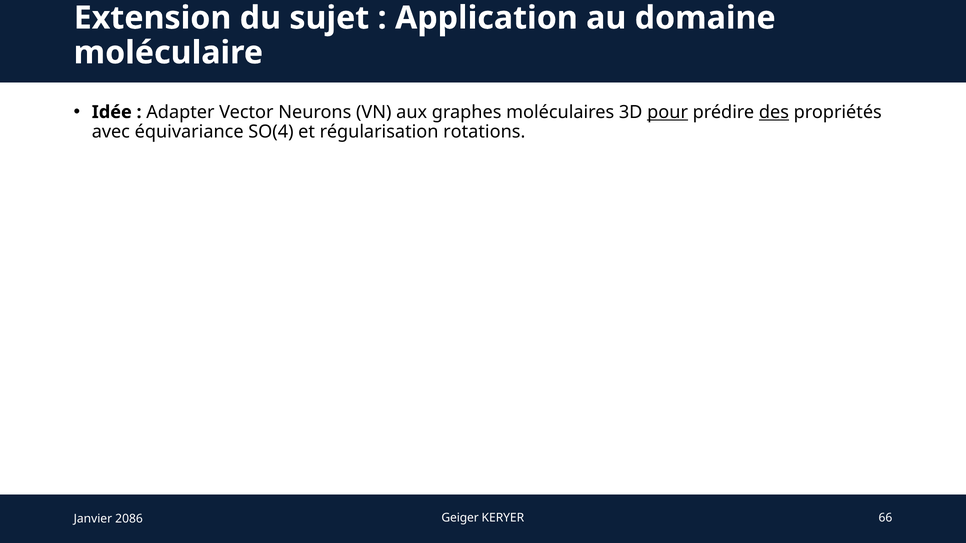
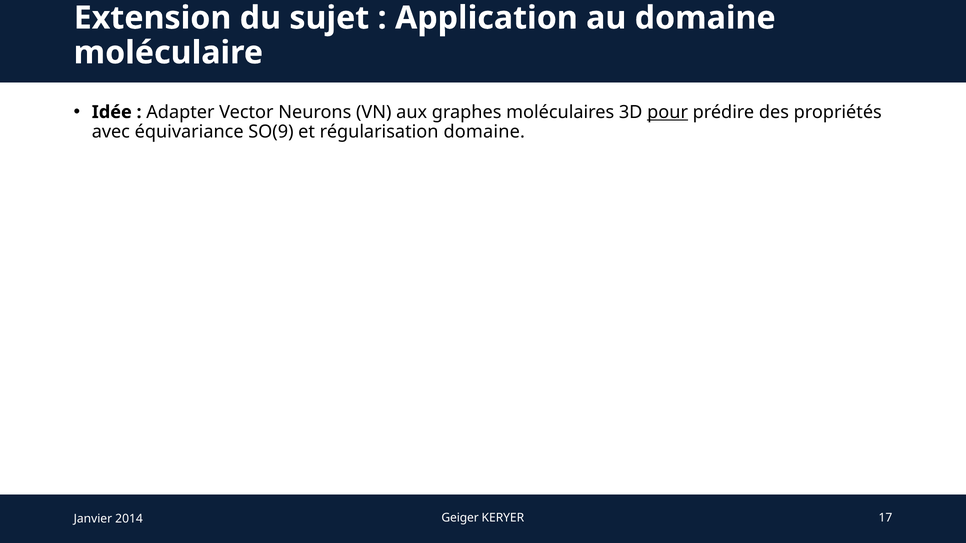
des underline: present -> none (774, 112)
SO(4: SO(4 -> SO(9 (271, 132)
régularisation rotations: rotations -> domaine (484, 132)
66: 66 -> 17 (885, 518)
2086: 2086 -> 2014 (129, 519)
